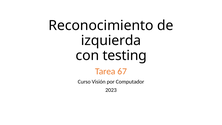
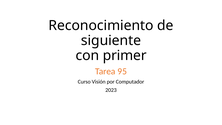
izquierda: izquierda -> siguiente (111, 41)
testing: testing -> primer (125, 55)
67: 67 -> 95 (122, 71)
